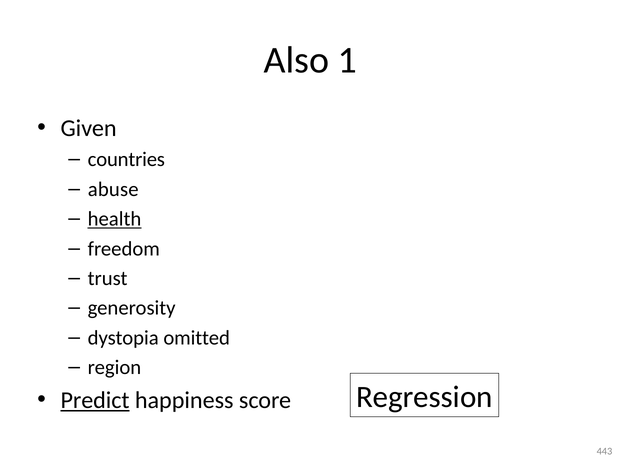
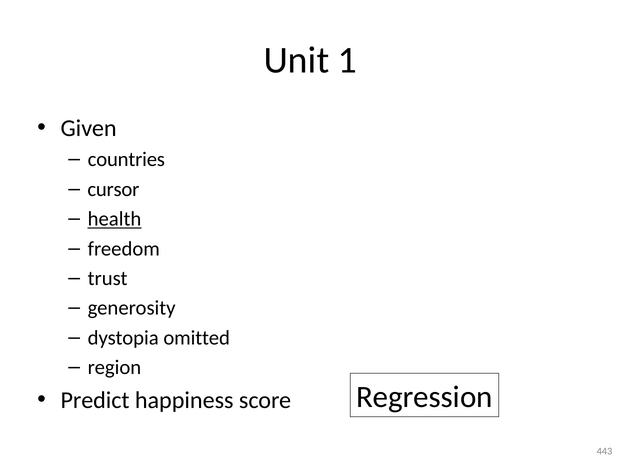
Also: Also -> Unit (296, 60)
abuse: abuse -> cursor (113, 189)
Predict underline: present -> none (95, 400)
